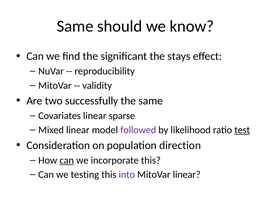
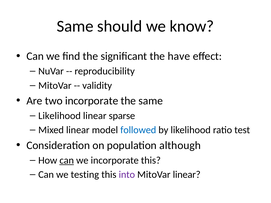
stays: stays -> have (179, 56)
two successfully: successfully -> incorporate (92, 101)
Covariates: Covariates -> Likelihood (60, 116)
followed colour: purple -> blue (138, 130)
test underline: present -> none (242, 130)
direction: direction -> although (180, 146)
